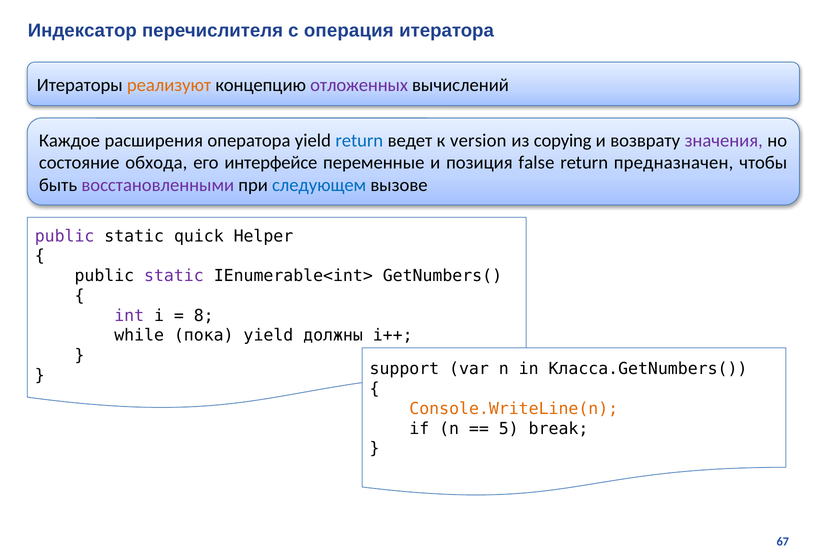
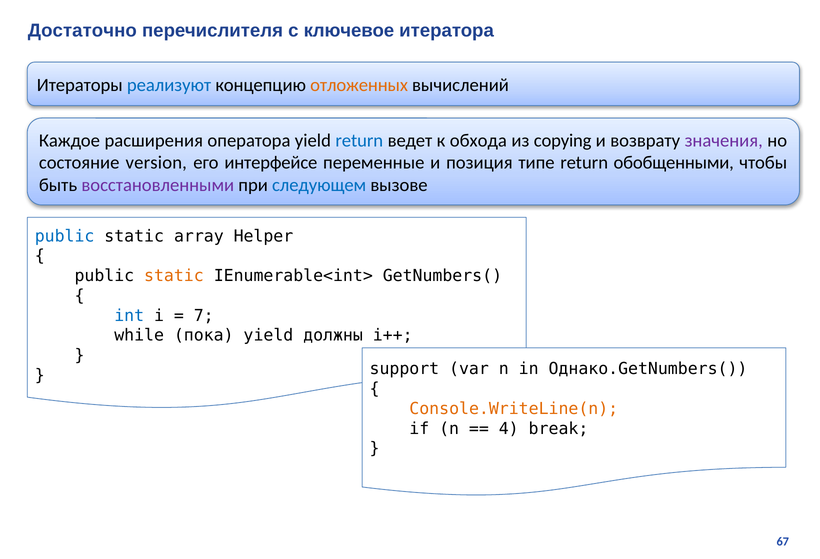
Индексатор: Индексатор -> Достаточно (82, 31)
операция: операция -> ключевое (349, 31)
реализуют colour: orange -> blue (169, 85)
отложенных colour: purple -> orange (359, 85)
version: version -> обхода (478, 140)
обхода: обхода -> version (156, 163)
false: false -> типе (536, 163)
предназначен: предназначен -> обобщенными (674, 163)
public colour: purple -> blue (65, 236)
quick: quick -> array (199, 236)
static colour: purple -> orange (174, 276)
int colour: purple -> blue (129, 316)
8: 8 -> 7 (204, 316)
Класса.GetNumbers(: Класса.GetNumbers( -> Однако.GetNumbers( (648, 369)
5: 5 -> 4 (509, 429)
